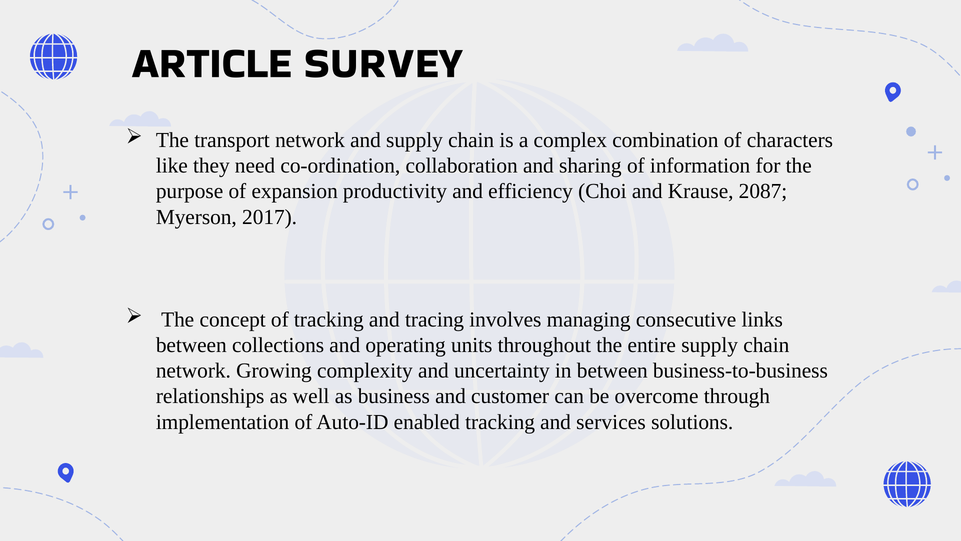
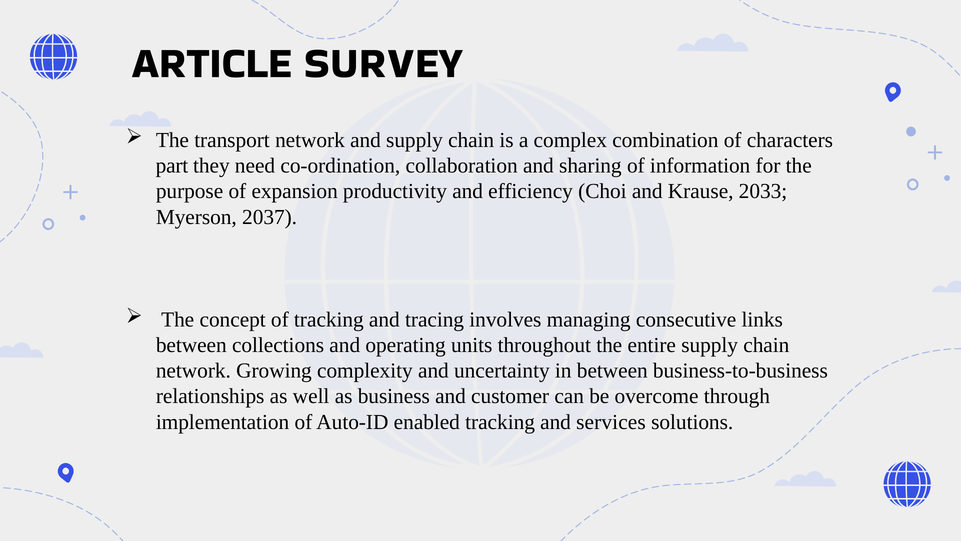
like: like -> part (172, 166)
2087: 2087 -> 2033 (763, 191)
2017: 2017 -> 2037 (270, 217)
